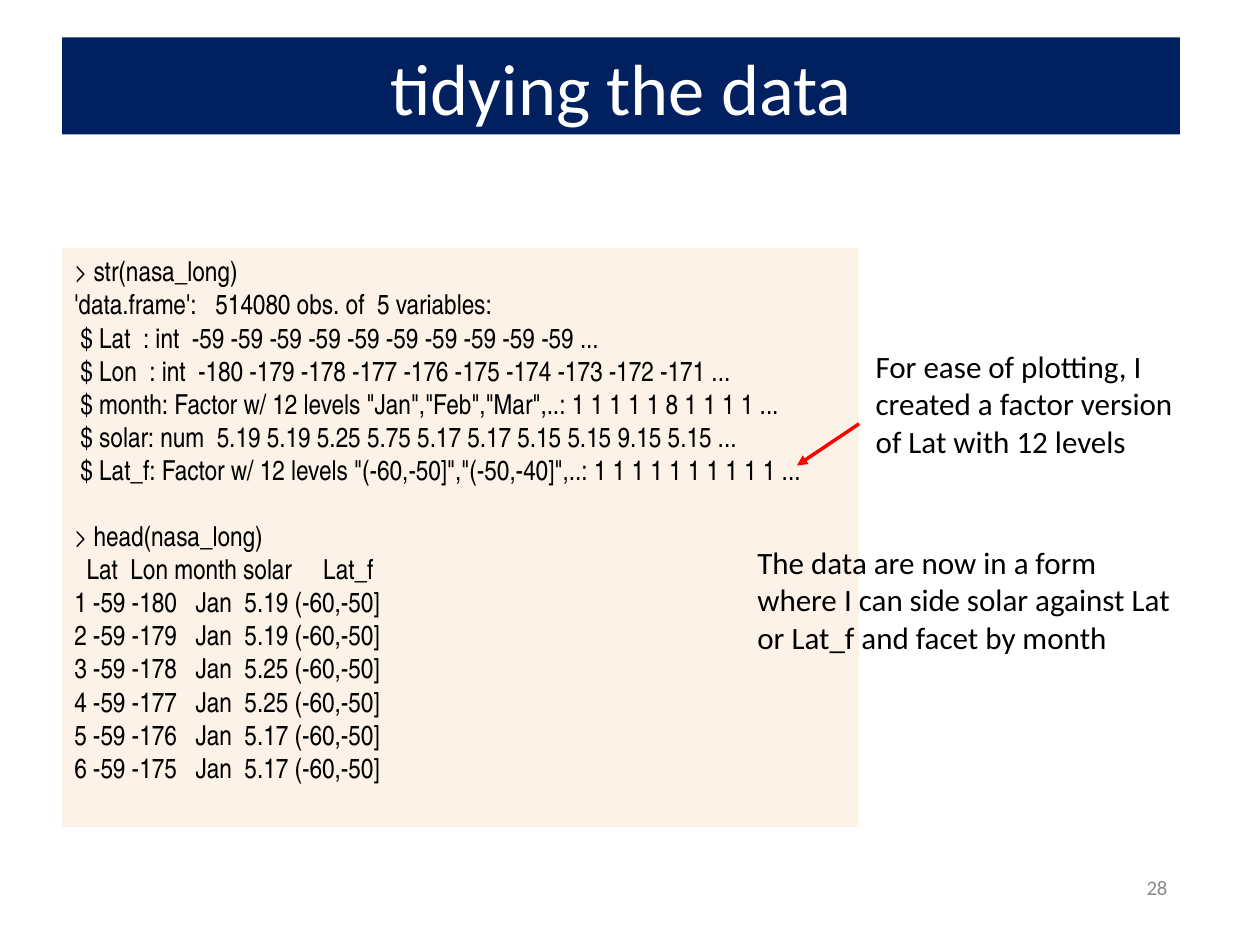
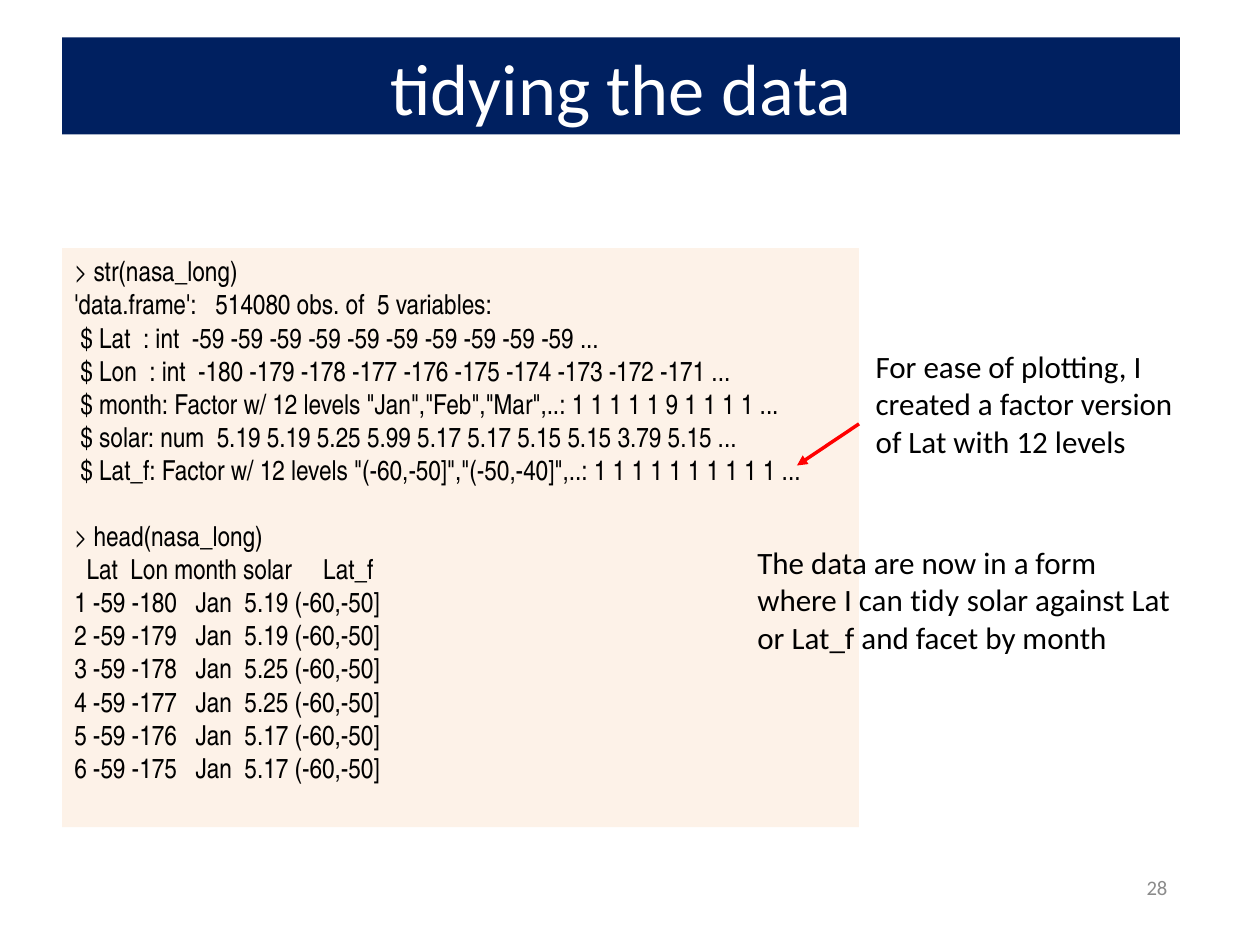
8: 8 -> 9 (672, 405)
5.75: 5.75 -> 5.99 (389, 438)
9.15: 9.15 -> 3.79 (640, 438)
side: side -> tidy (935, 602)
